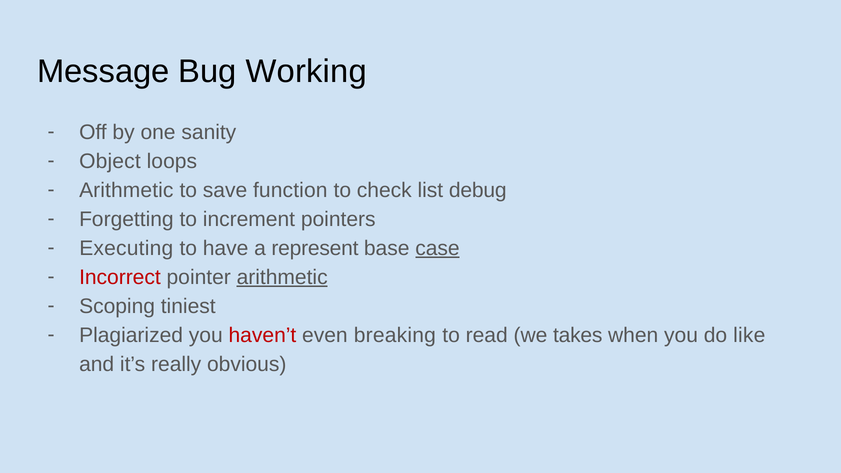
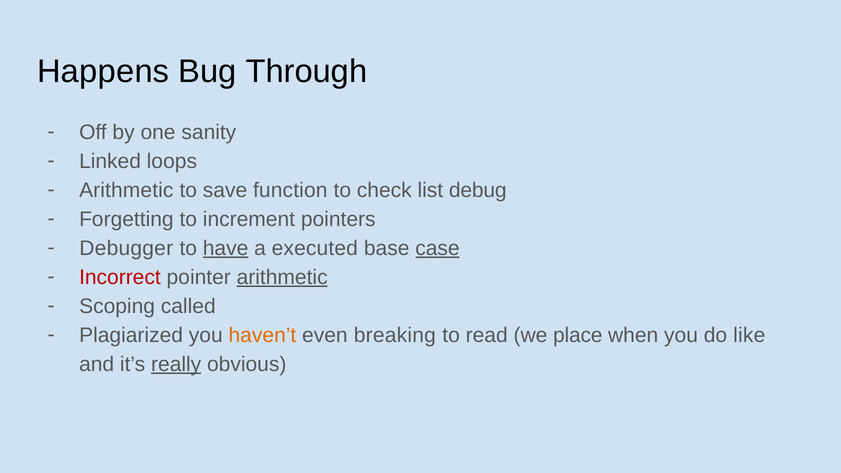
Message: Message -> Happens (103, 71)
Working: Working -> Through (306, 71)
Object: Object -> Linked (110, 161)
Executing: Executing -> Debugger (126, 248)
have underline: none -> present (226, 248)
represent: represent -> executed (315, 248)
tiniest: tiniest -> called (188, 306)
haven’t colour: red -> orange (262, 335)
takes: takes -> place (578, 335)
really underline: none -> present (176, 364)
